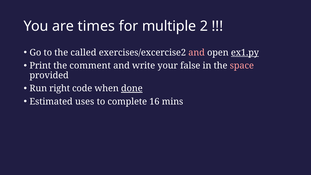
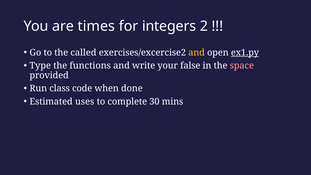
multiple: multiple -> integers (169, 26)
and colour: pink -> yellow (197, 53)
Print: Print -> Type (40, 66)
comment: comment -> functions (90, 66)
right: right -> class (60, 88)
done underline: present -> none (132, 88)
16: 16 -> 30 (154, 101)
